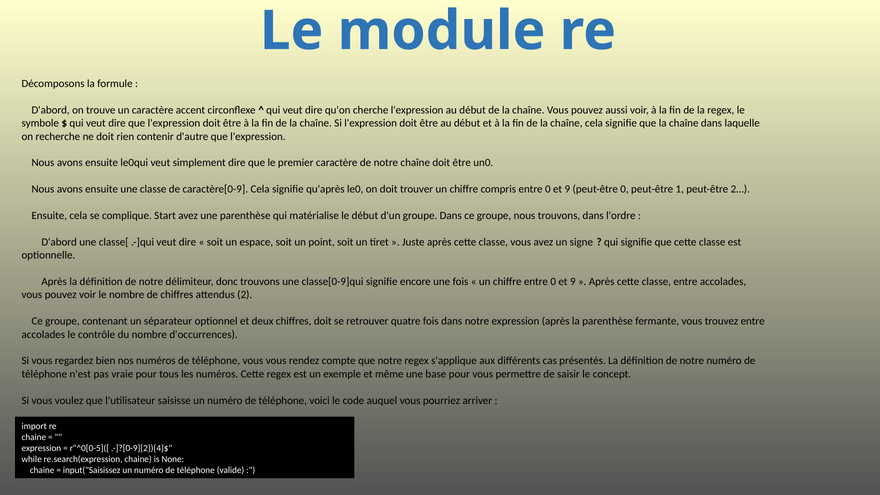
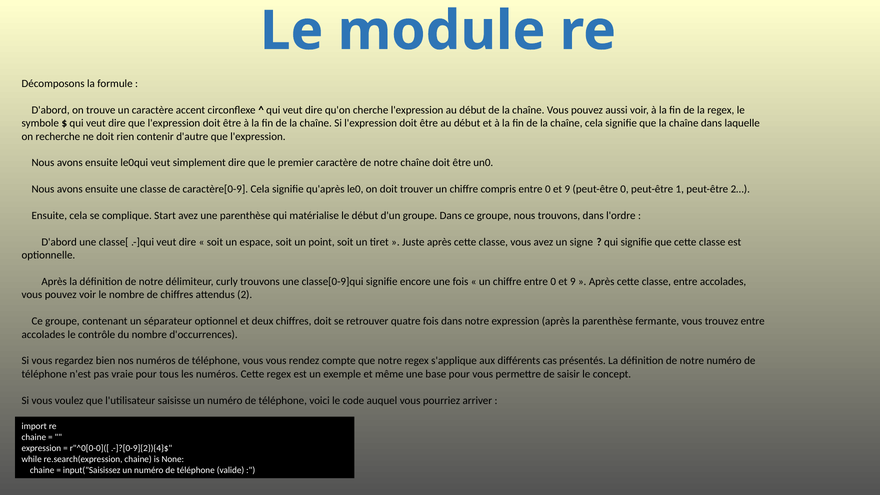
donc: donc -> curly (227, 282)
r"^0[0-5]([: r"^0[0-5]([ -> r"^0[0-0]([ (89, 448)
